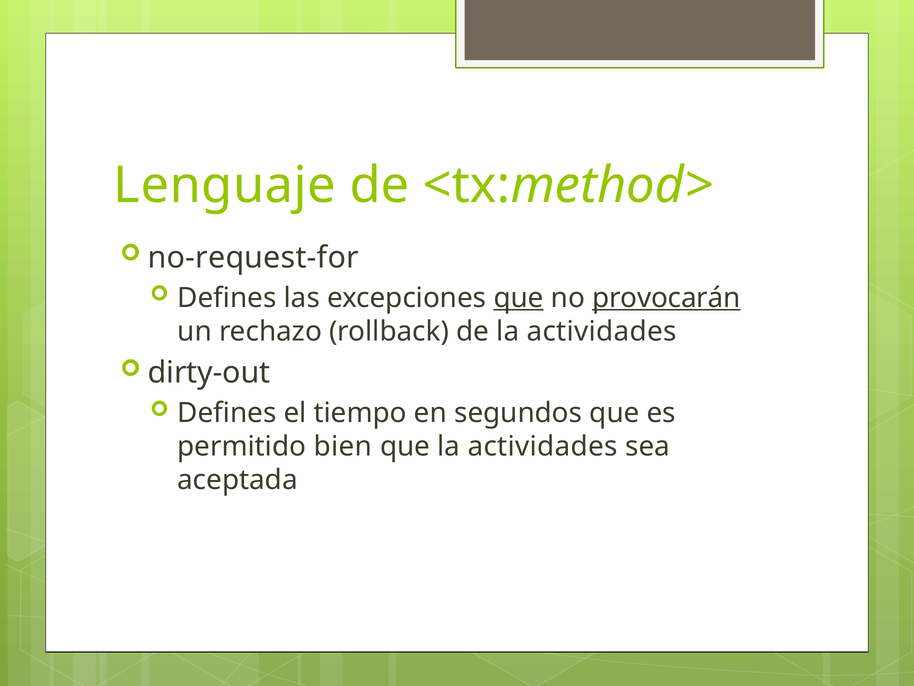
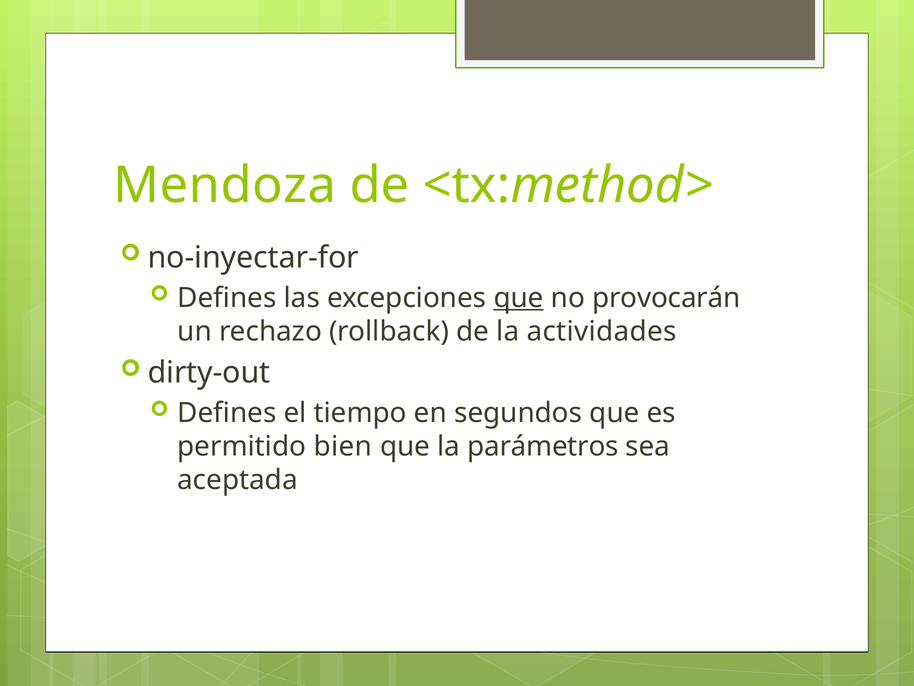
Lenguaje: Lenguaje -> Mendoza (225, 185)
no-request-for: no-request-for -> no-inyectar-for (253, 257)
provocarán underline: present -> none (666, 298)
que la actividades: actividades -> parámetros (543, 446)
